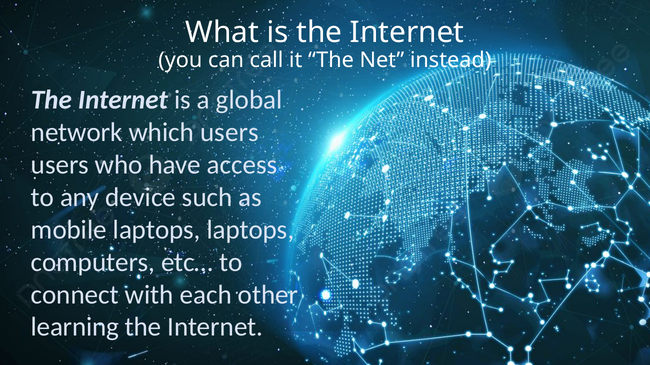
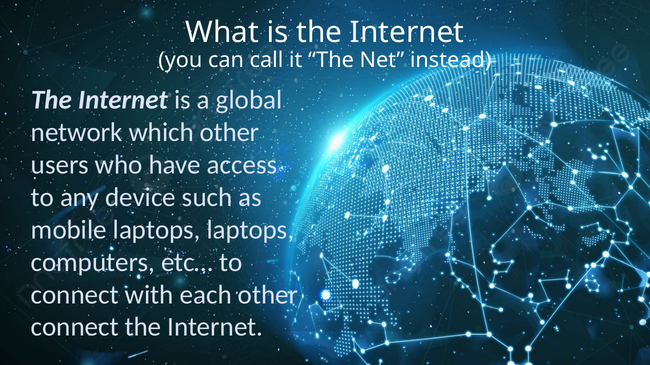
which users: users -> other (230, 133)
learning: learning -> connect (75, 328)
